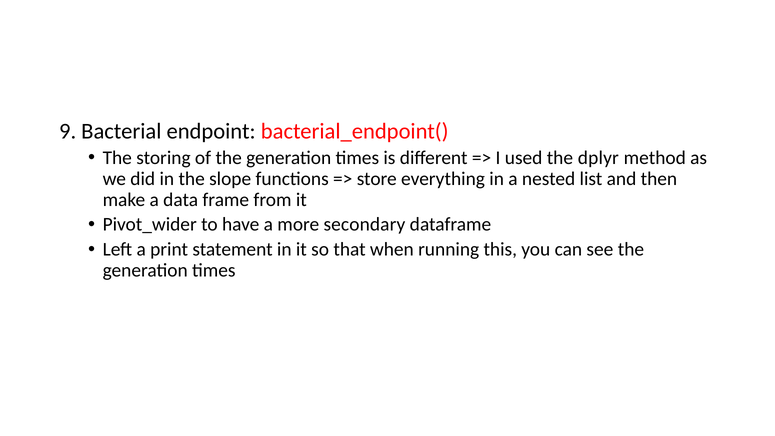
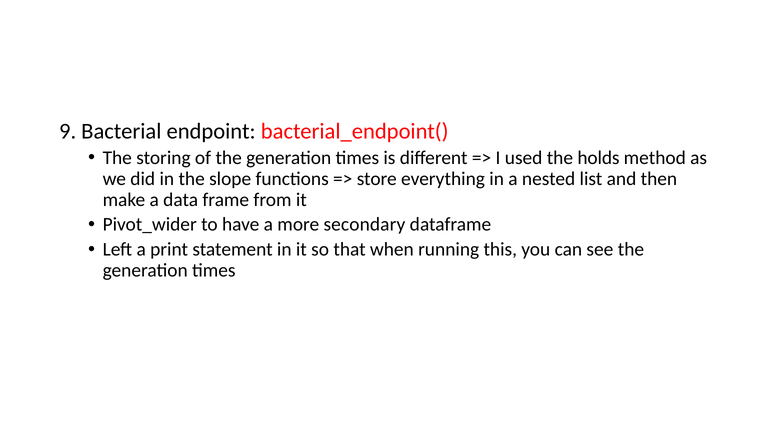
dplyr: dplyr -> holds (598, 158)
